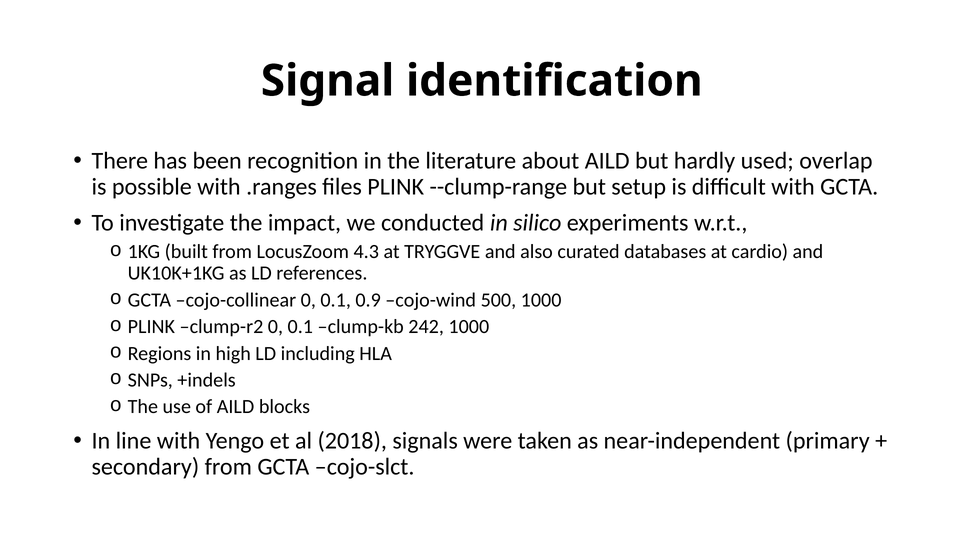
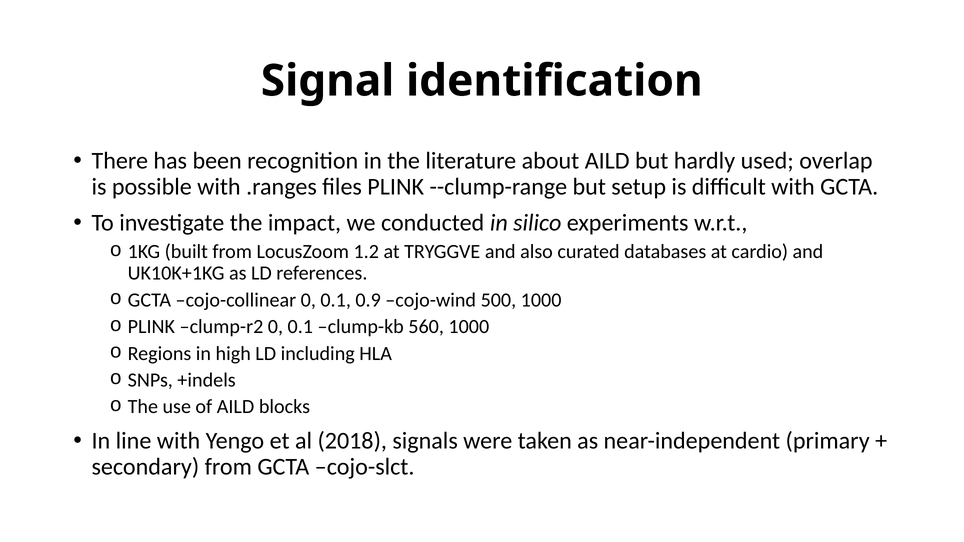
4.3: 4.3 -> 1.2 (366, 252)
242: 242 -> 560 (426, 327)
